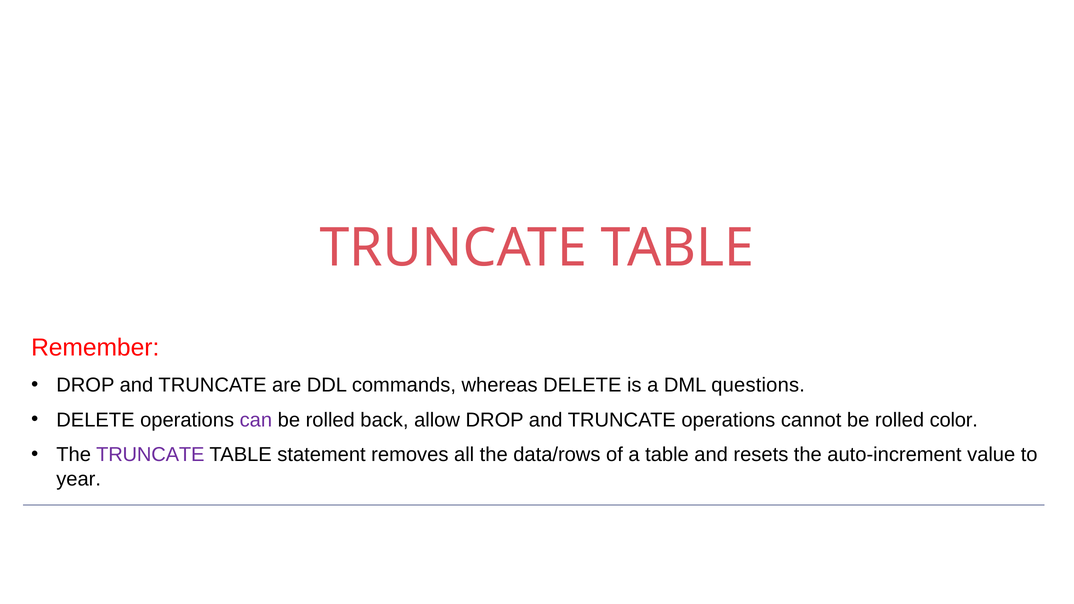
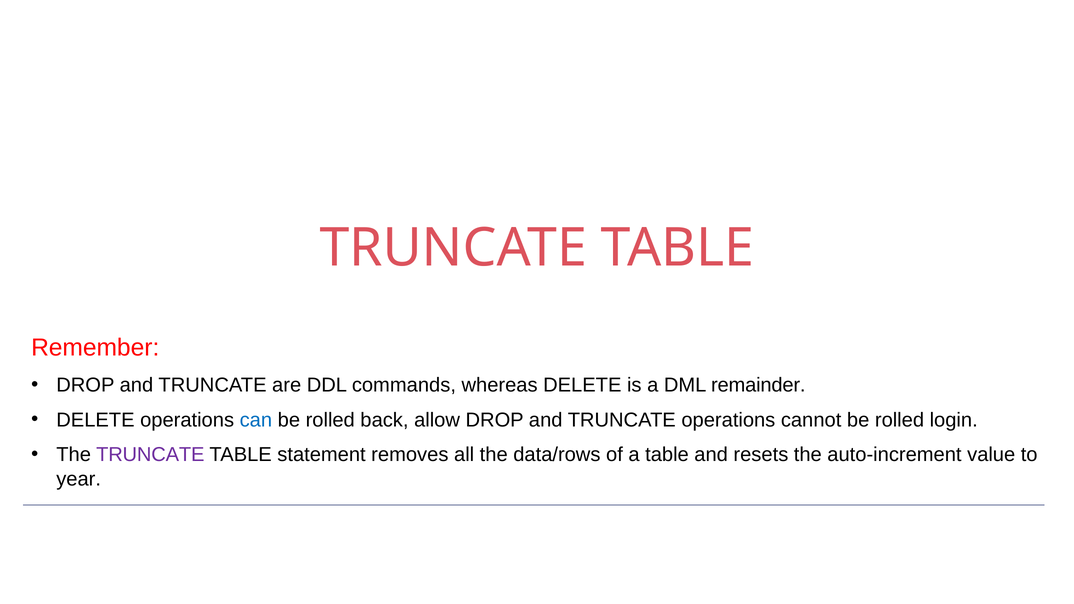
questions: questions -> remainder (758, 385)
can colour: purple -> blue (256, 420)
color: color -> login (954, 420)
